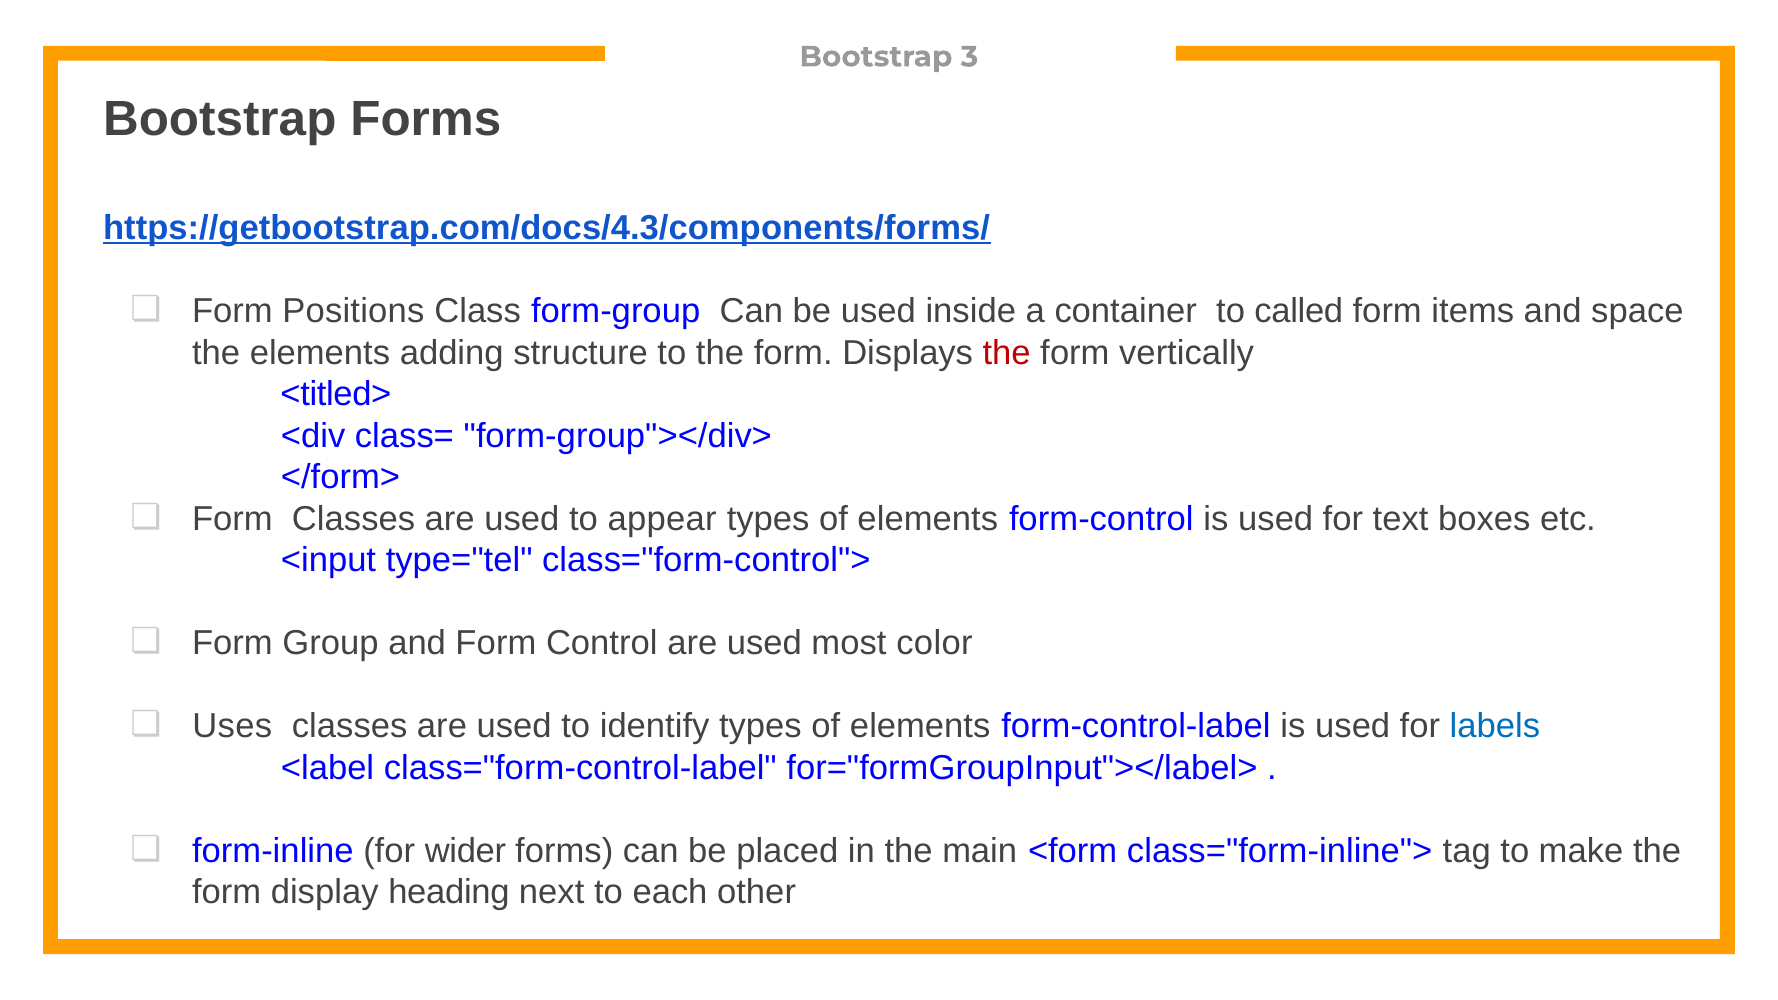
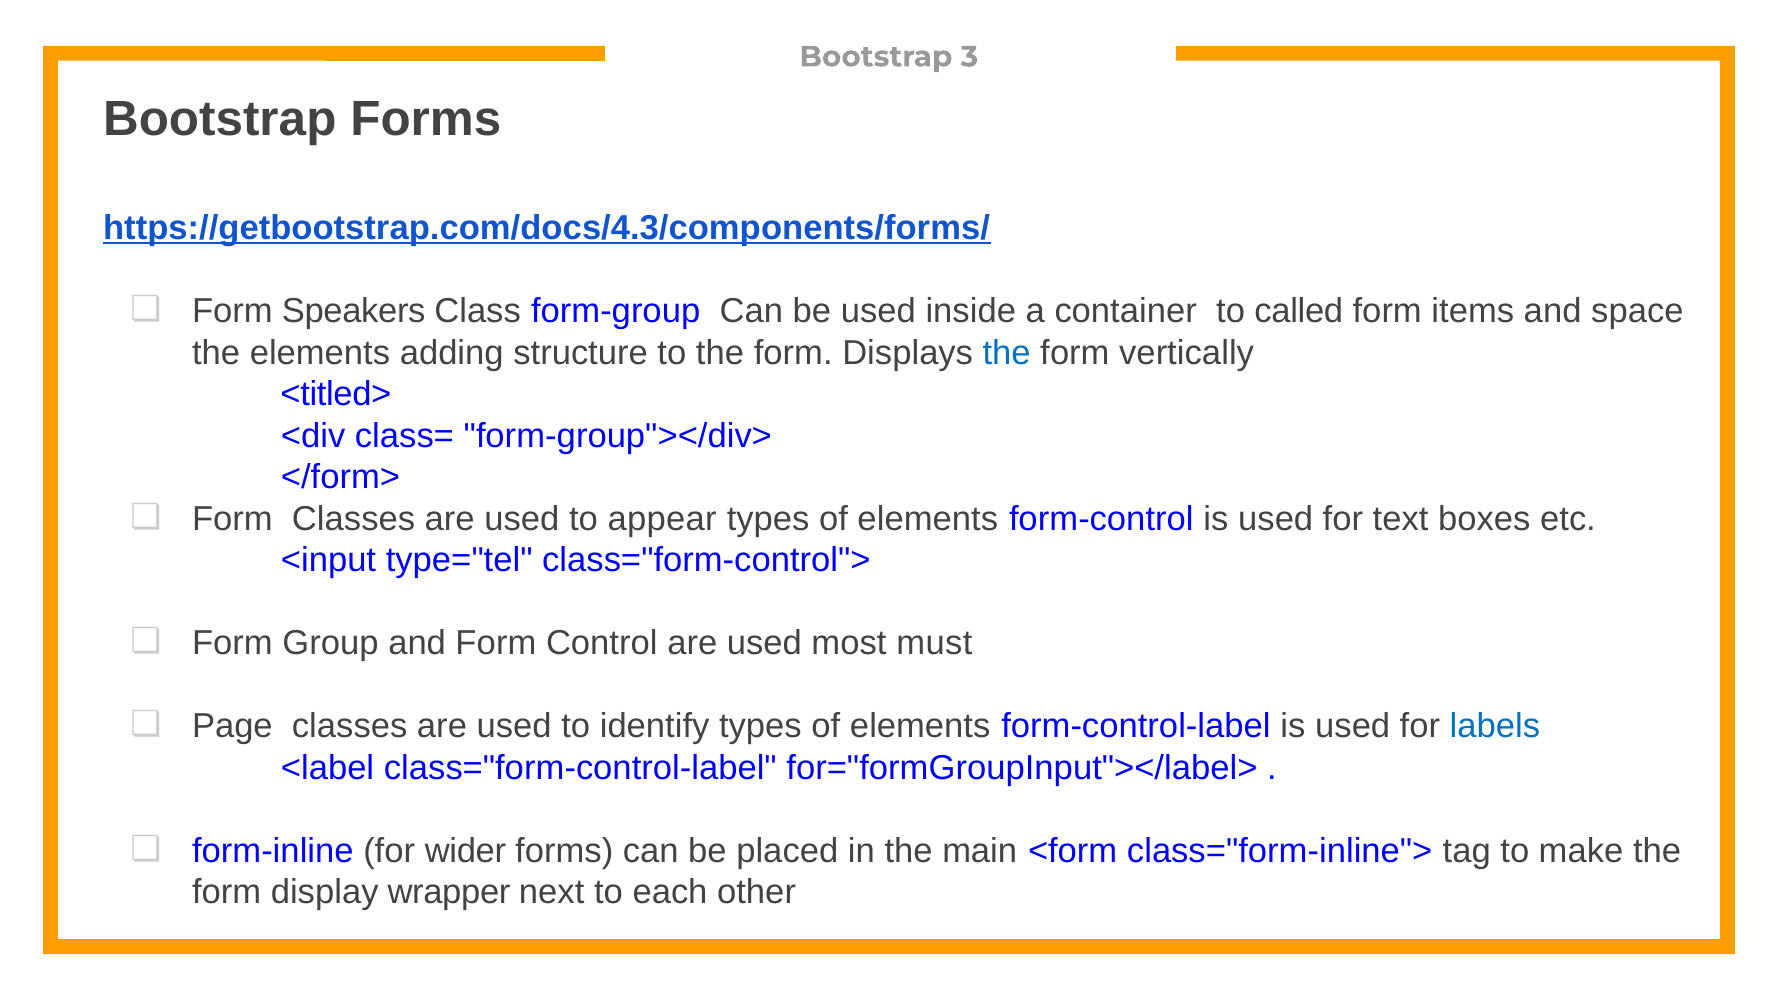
Positions: Positions -> Speakers (354, 311)
the colour: red -> blue (1007, 353)
color: color -> must (934, 643)
Uses: Uses -> Page (232, 726)
heading: heading -> wrapper (449, 892)
